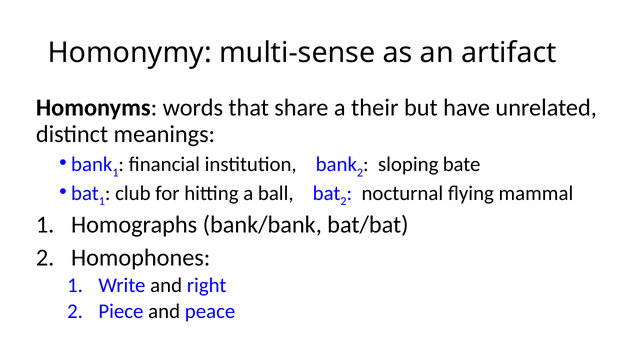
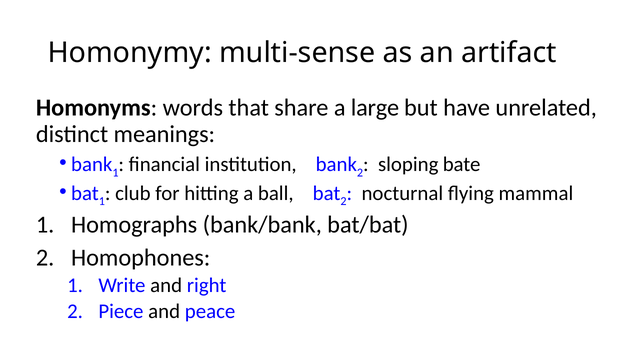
their: their -> large (375, 108)
